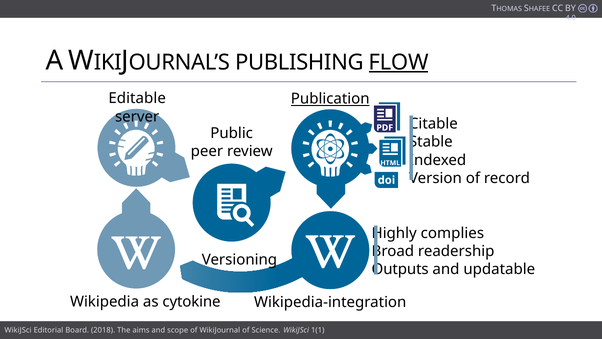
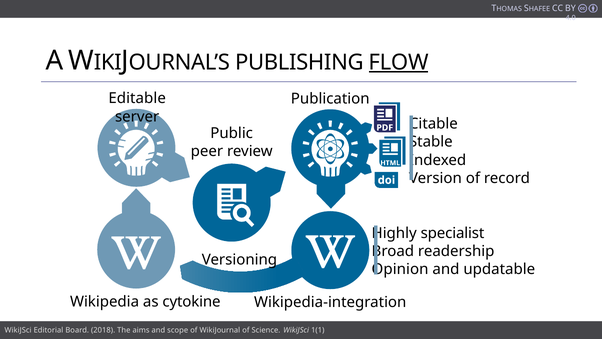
Publication underline: present -> none (330, 99)
complies: complies -> specialist (452, 233)
Outputs: Outputs -> Opinion (400, 269)
